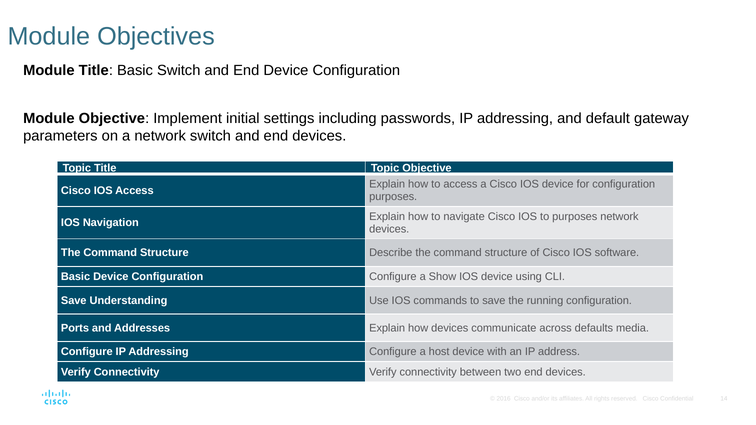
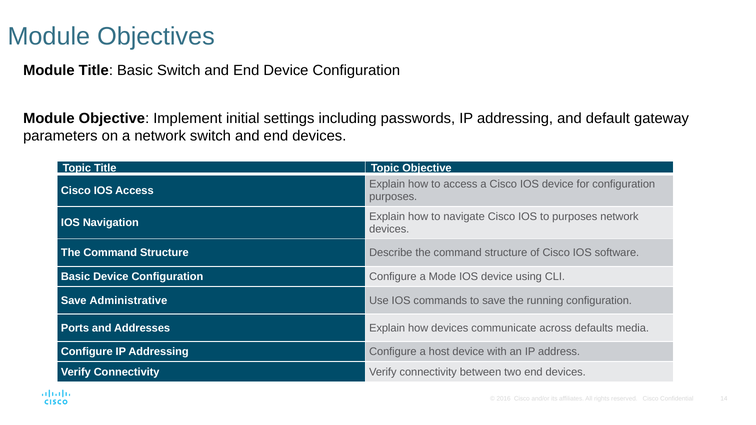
Show: Show -> Mode (442, 277)
Understanding: Understanding -> Administrative (128, 301)
